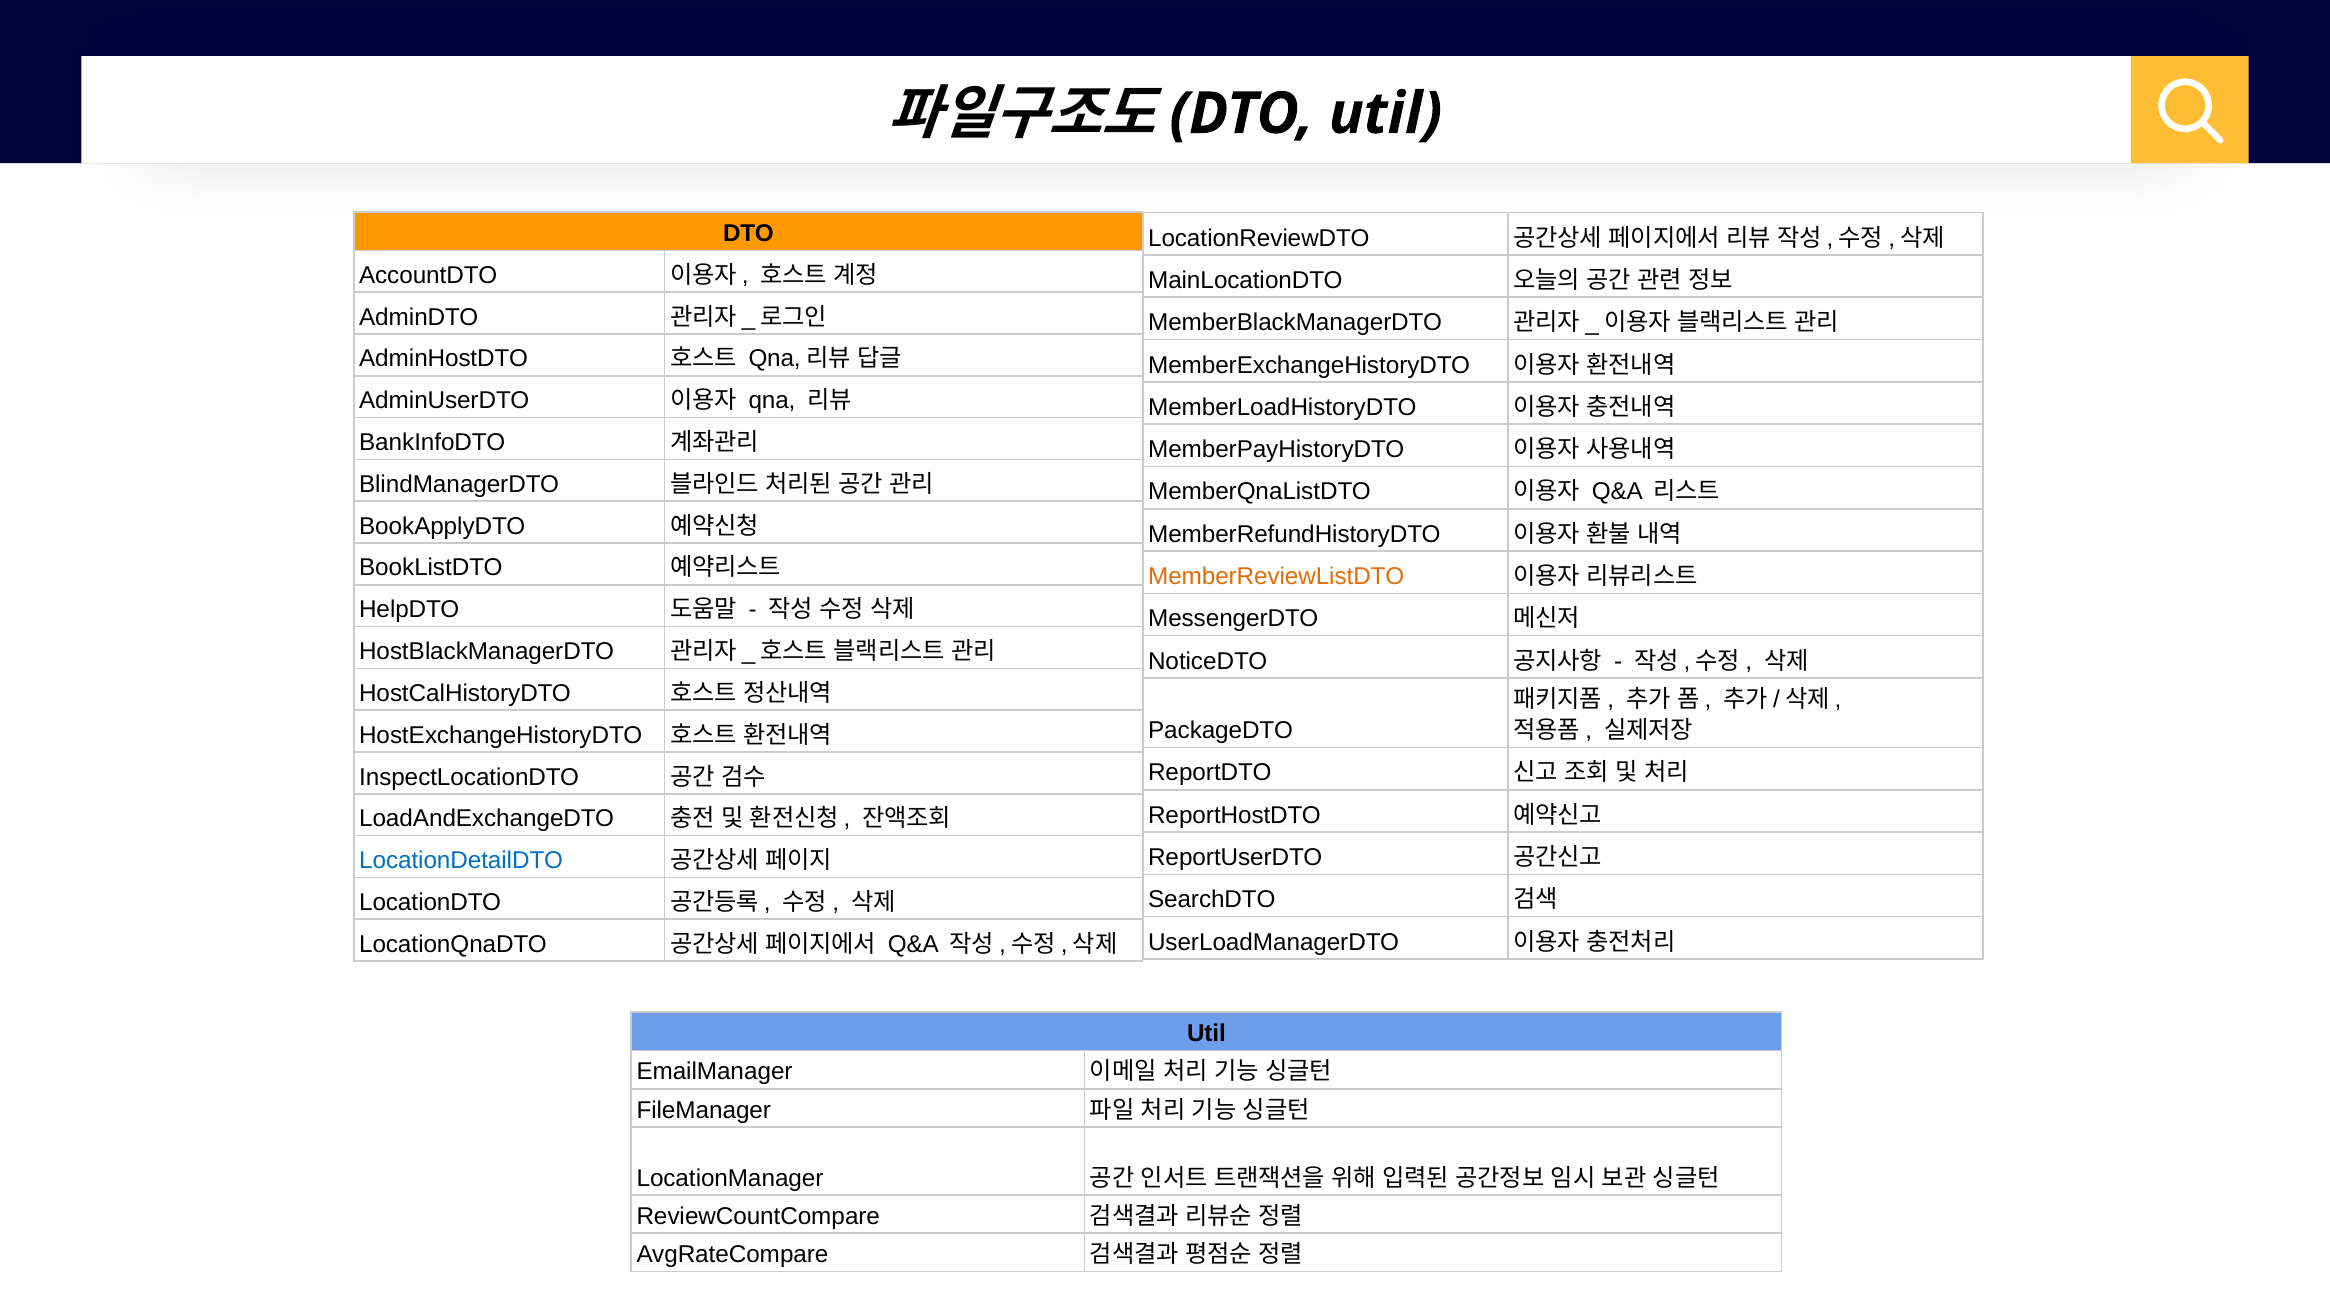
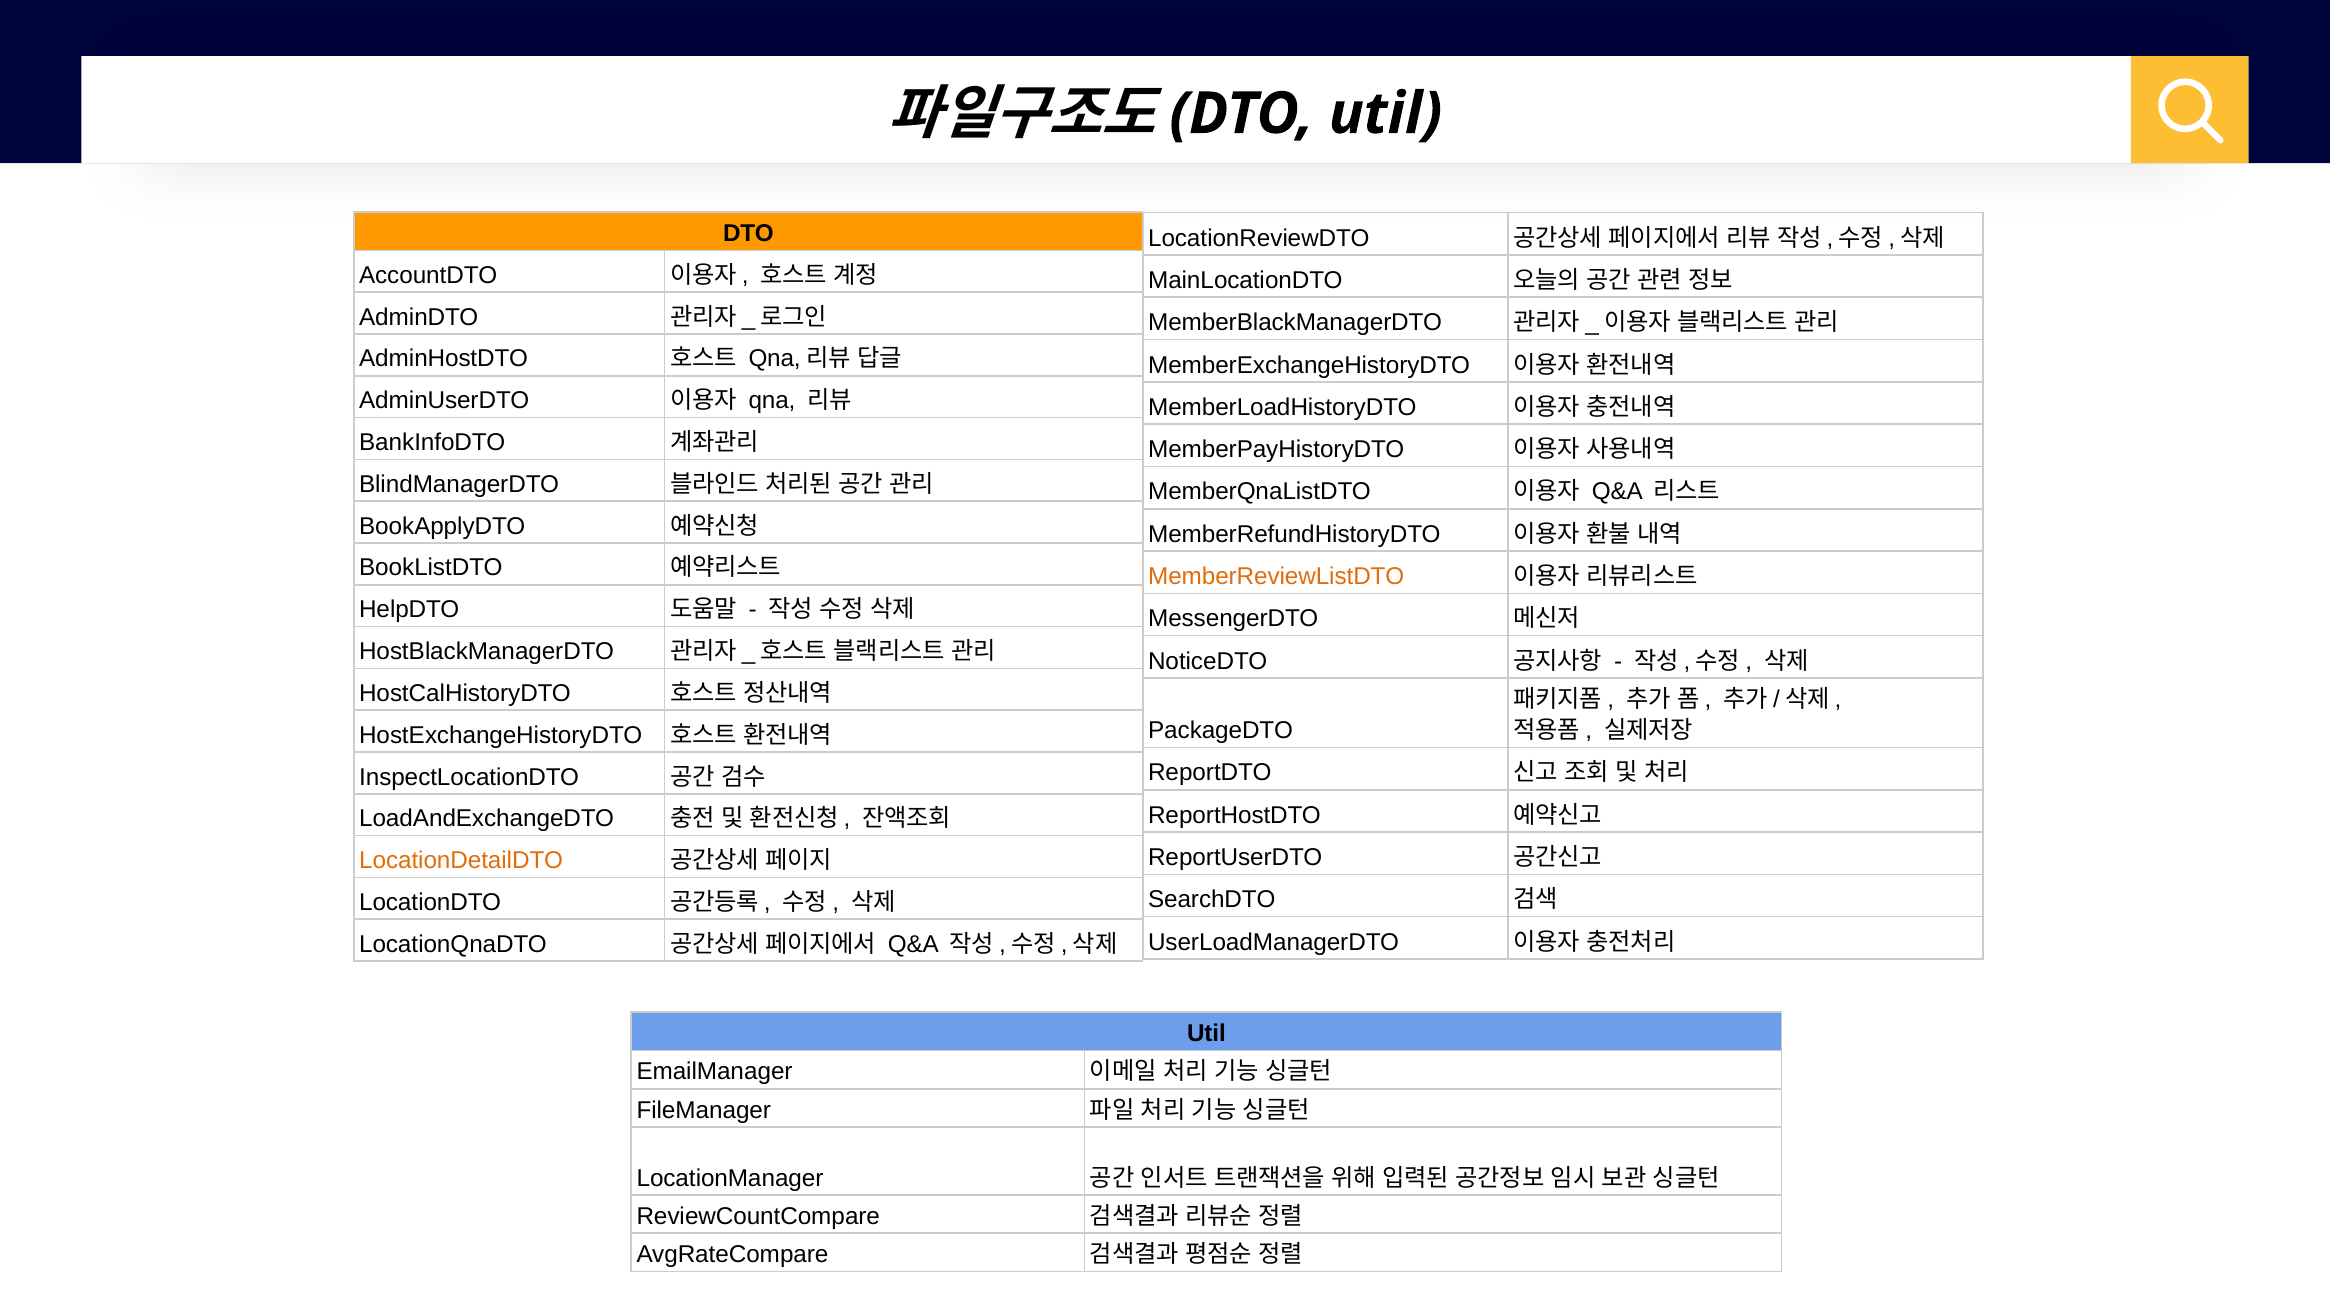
LocationDetailDTO colour: blue -> orange (461, 861)
